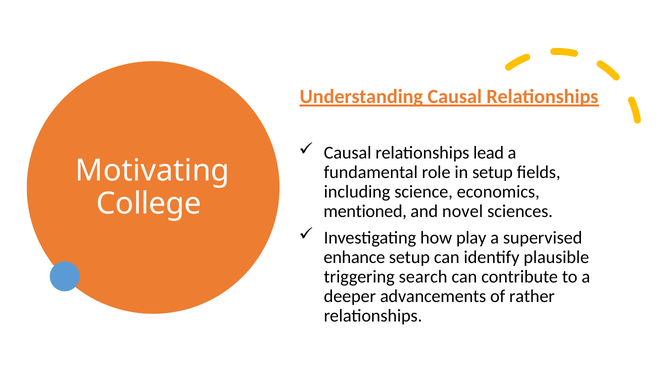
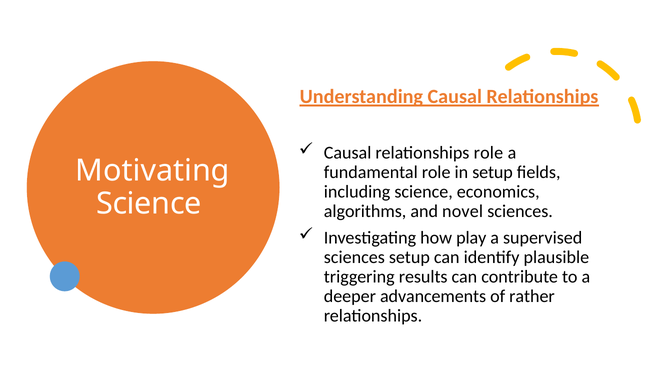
relationships lead: lead -> role (488, 153)
College: College -> Science (149, 204)
mentioned: mentioned -> algorithms (365, 212)
enhance: enhance -> sciences (354, 257)
search: search -> results (423, 277)
